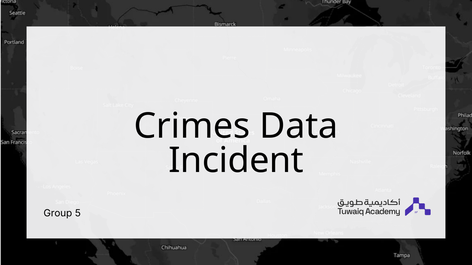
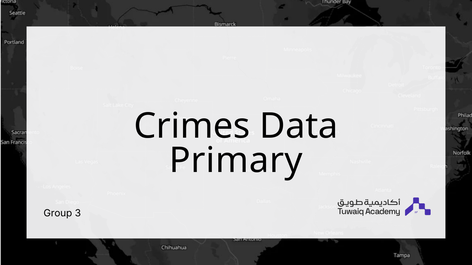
Incident: Incident -> Primary (236, 161)
5: 5 -> 3 (78, 214)
